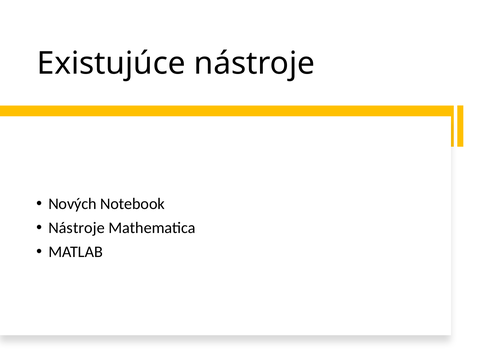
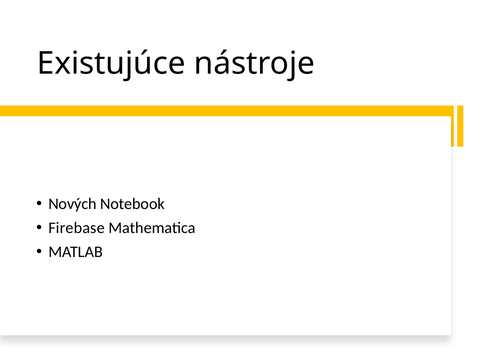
Nástroje: Nástroje -> Firebase (77, 228)
